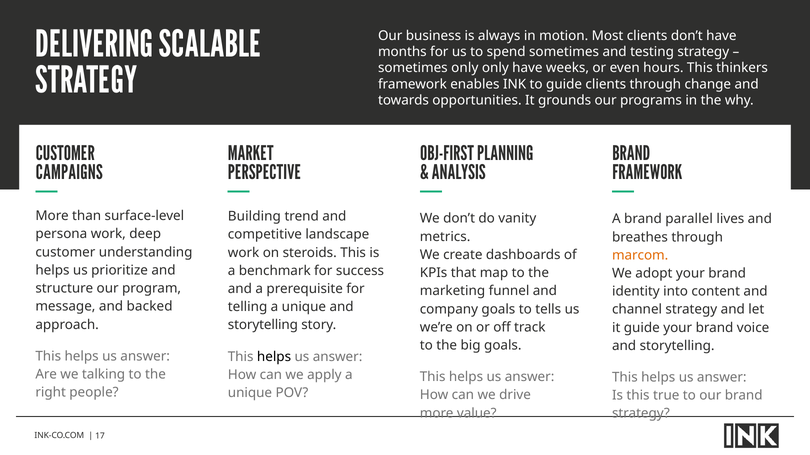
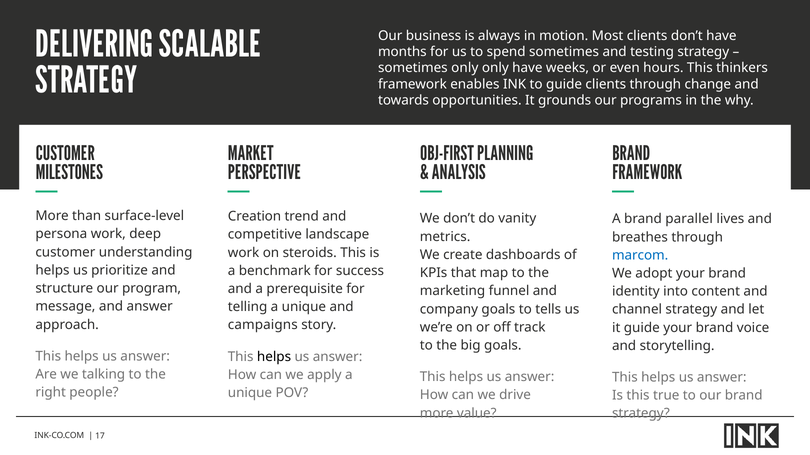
CAMPAIGNS: CAMPAIGNS -> MILESTONES (69, 173)
Building: Building -> Creation (254, 217)
marcom colour: orange -> blue (640, 256)
and backed: backed -> answer (150, 307)
storytelling: storytelling -> campaigns (263, 325)
